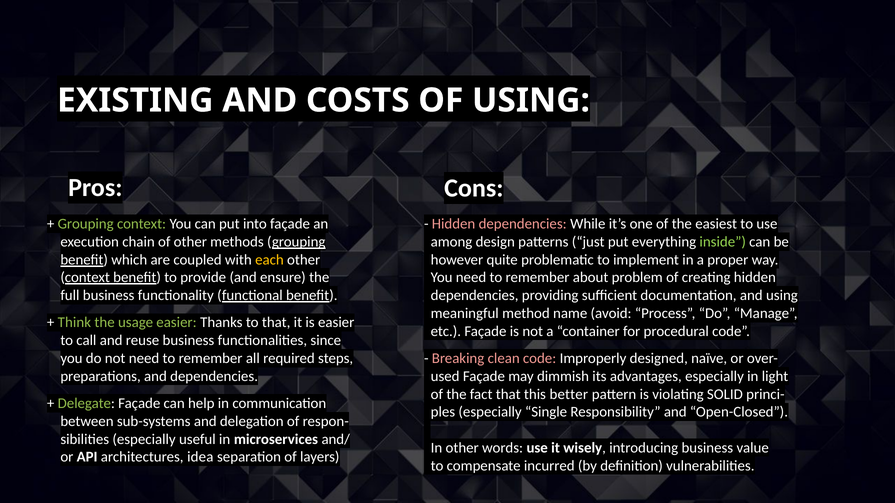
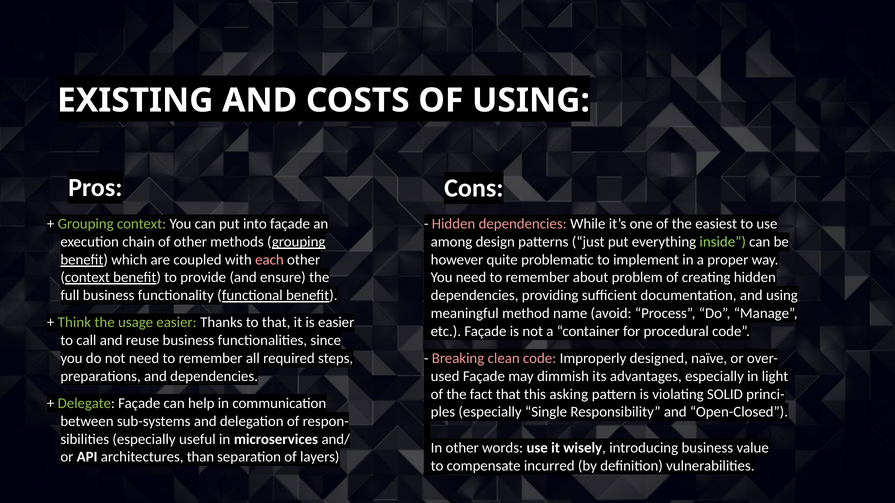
each colour: yellow -> pink (269, 260)
better: better -> asking (569, 394)
idea: idea -> than (200, 457)
